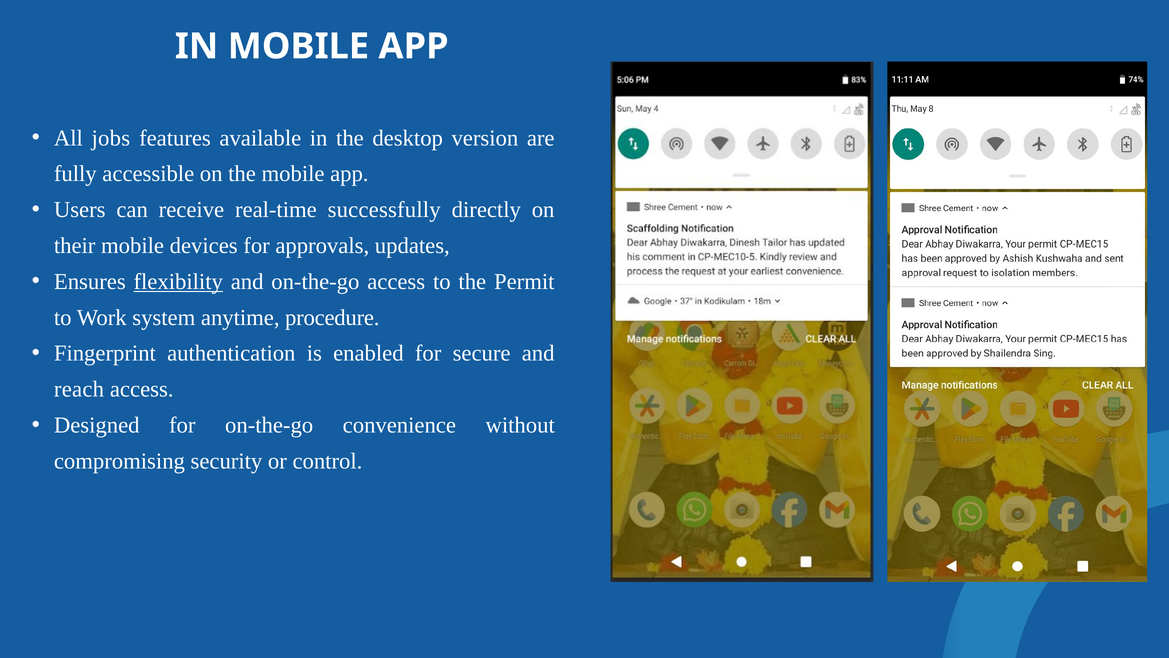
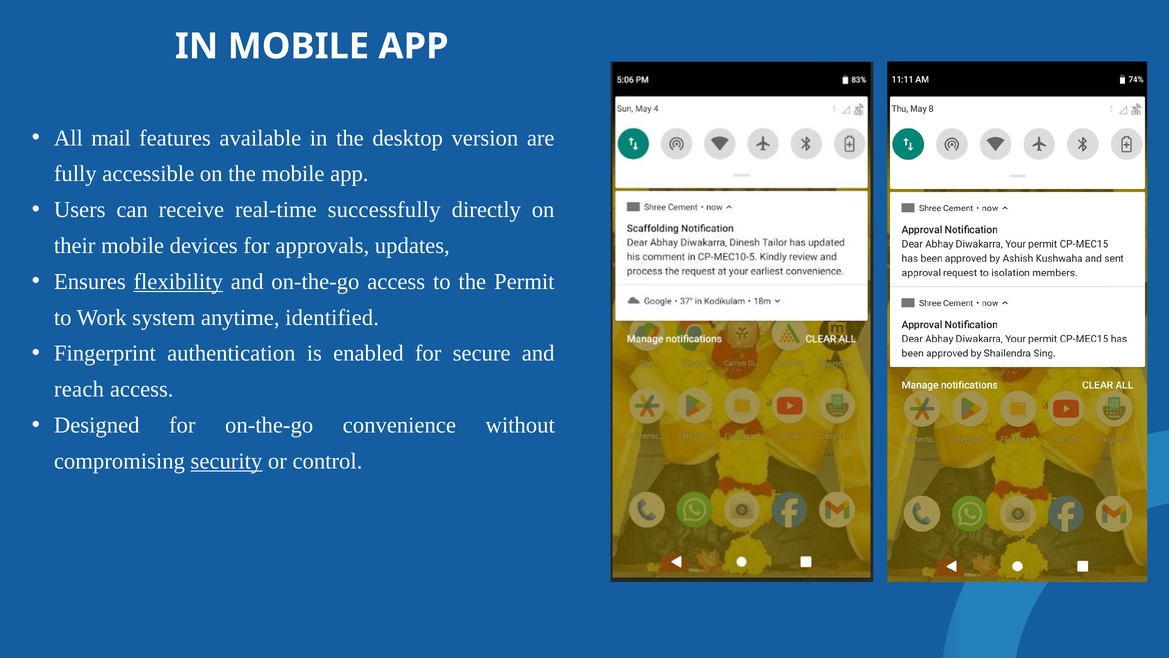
jobs: jobs -> mail (111, 138)
procedure: procedure -> identified (332, 317)
security underline: none -> present (226, 461)
